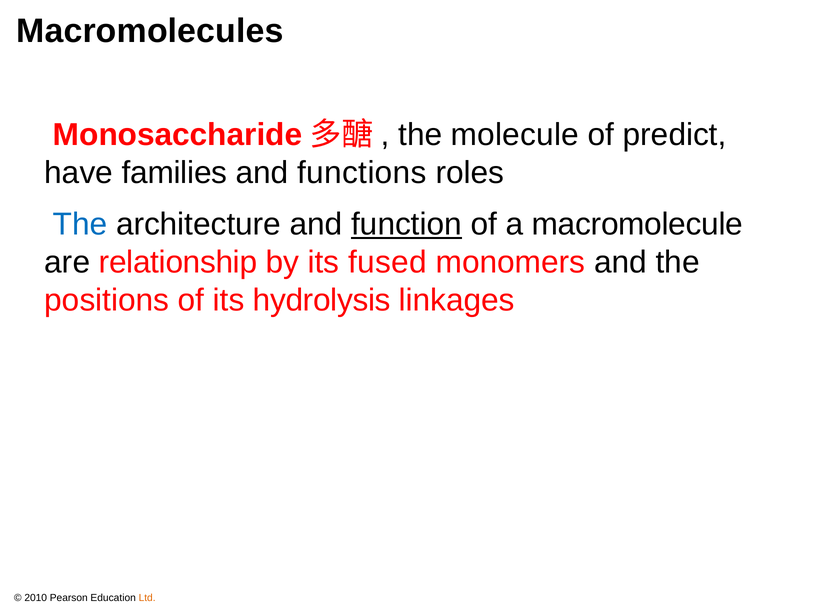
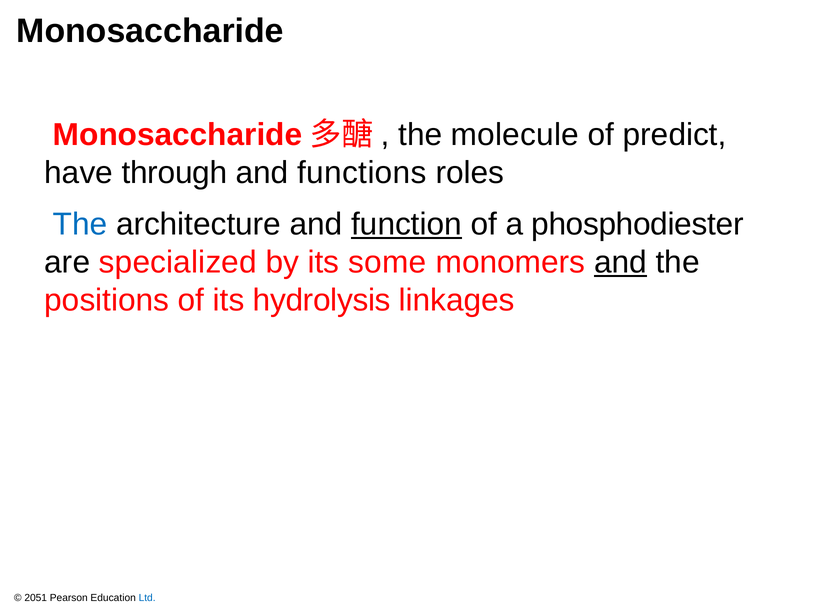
Macromolecules: Macromolecules -> Monosaccharide (150, 31)
families: families -> through (174, 173)
macromolecule: macromolecule -> phosphodiester (637, 224)
relationship: relationship -> specialized (178, 262)
fused: fused -> some (387, 262)
and underline: none -> present (621, 262)
2010: 2010 -> 2051 (36, 597)
Ltd colour: orange -> blue (147, 597)
